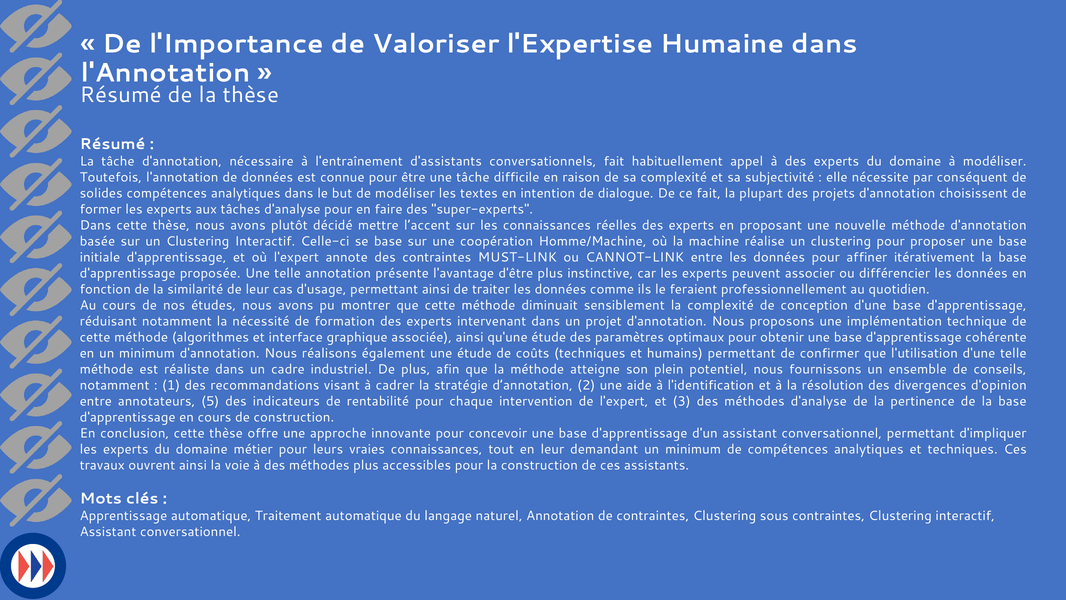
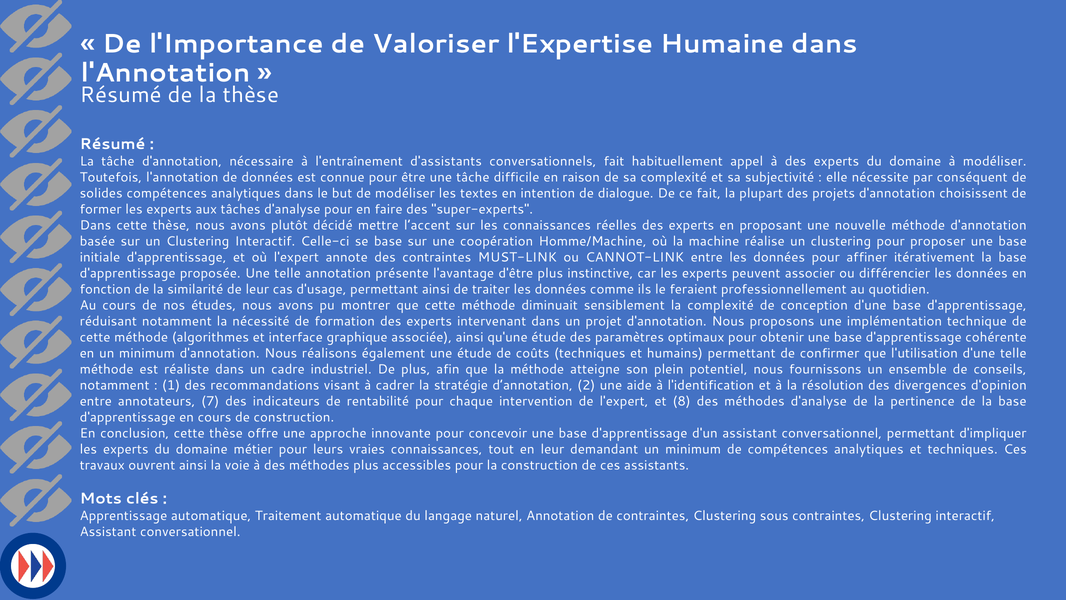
5: 5 -> 7 (210, 401)
3: 3 -> 8 (682, 401)
